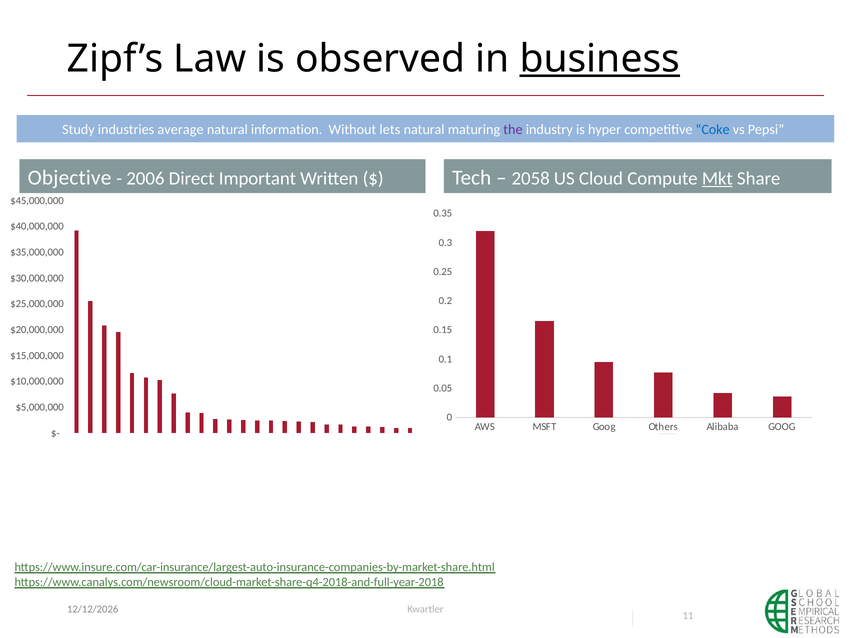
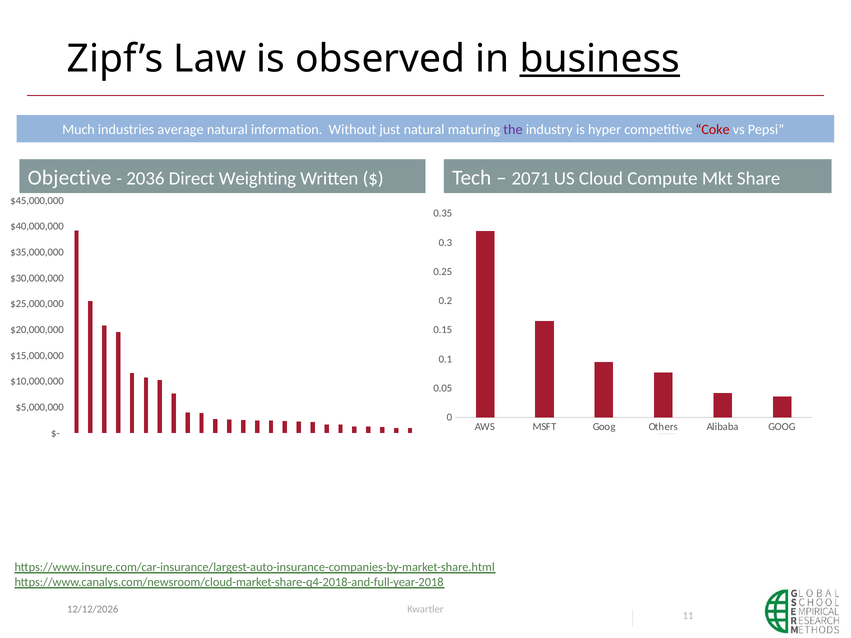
Study: Study -> Much (79, 130)
lets: lets -> just (390, 130)
Coke colour: blue -> red (713, 130)
2006: 2006 -> 2036 (145, 179)
Important: Important -> Weighting (257, 179)
2058: 2058 -> 2071 (531, 179)
Mkt underline: present -> none (717, 179)
